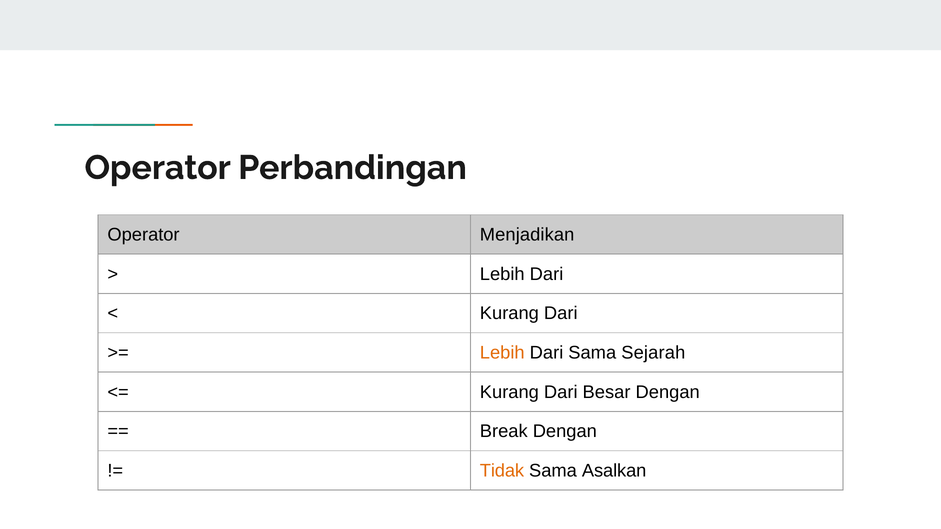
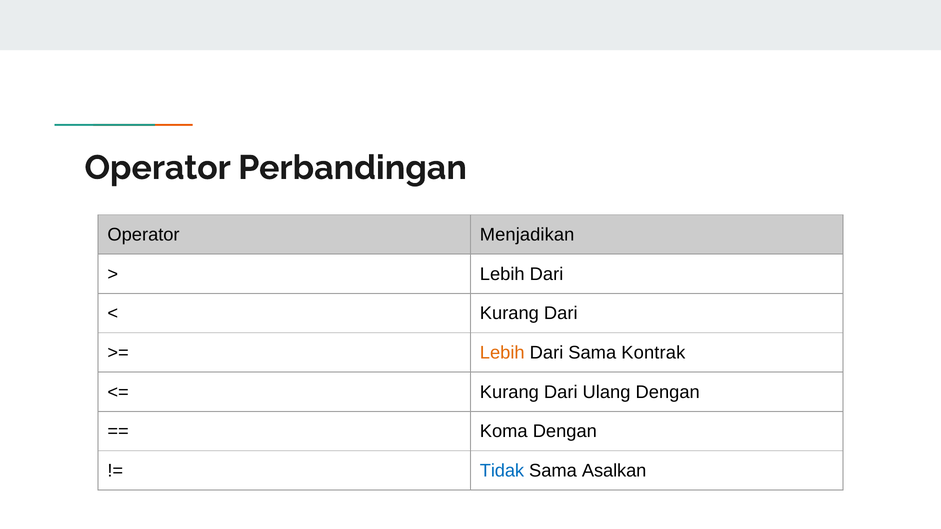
Sejarah: Sejarah -> Kontrak (653, 353)
Besar: Besar -> Ulang (607, 392)
Break: Break -> Koma (504, 432)
Tidak colour: orange -> blue (502, 471)
